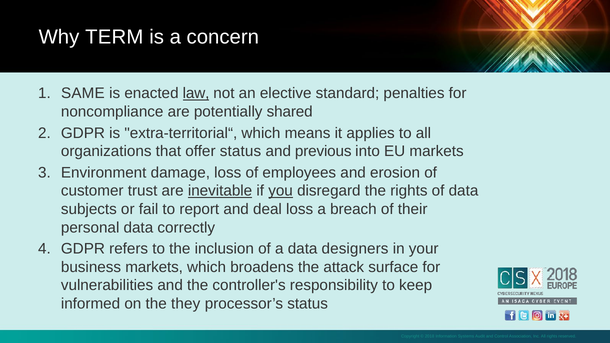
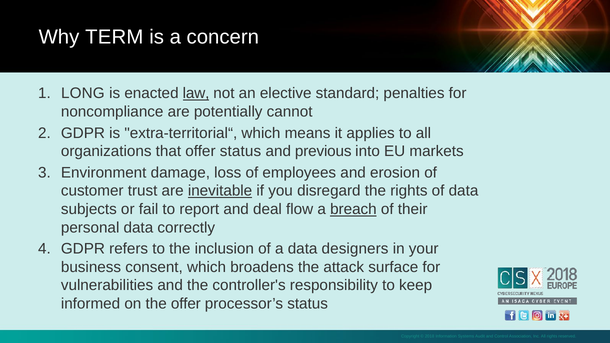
SAME: SAME -> LONG (83, 93)
shared: shared -> cannot (290, 112)
you underline: present -> none (281, 191)
deal loss: loss -> flow (300, 209)
breach underline: none -> present (353, 209)
business markets: markets -> consent (154, 267)
the they: they -> offer (186, 304)
